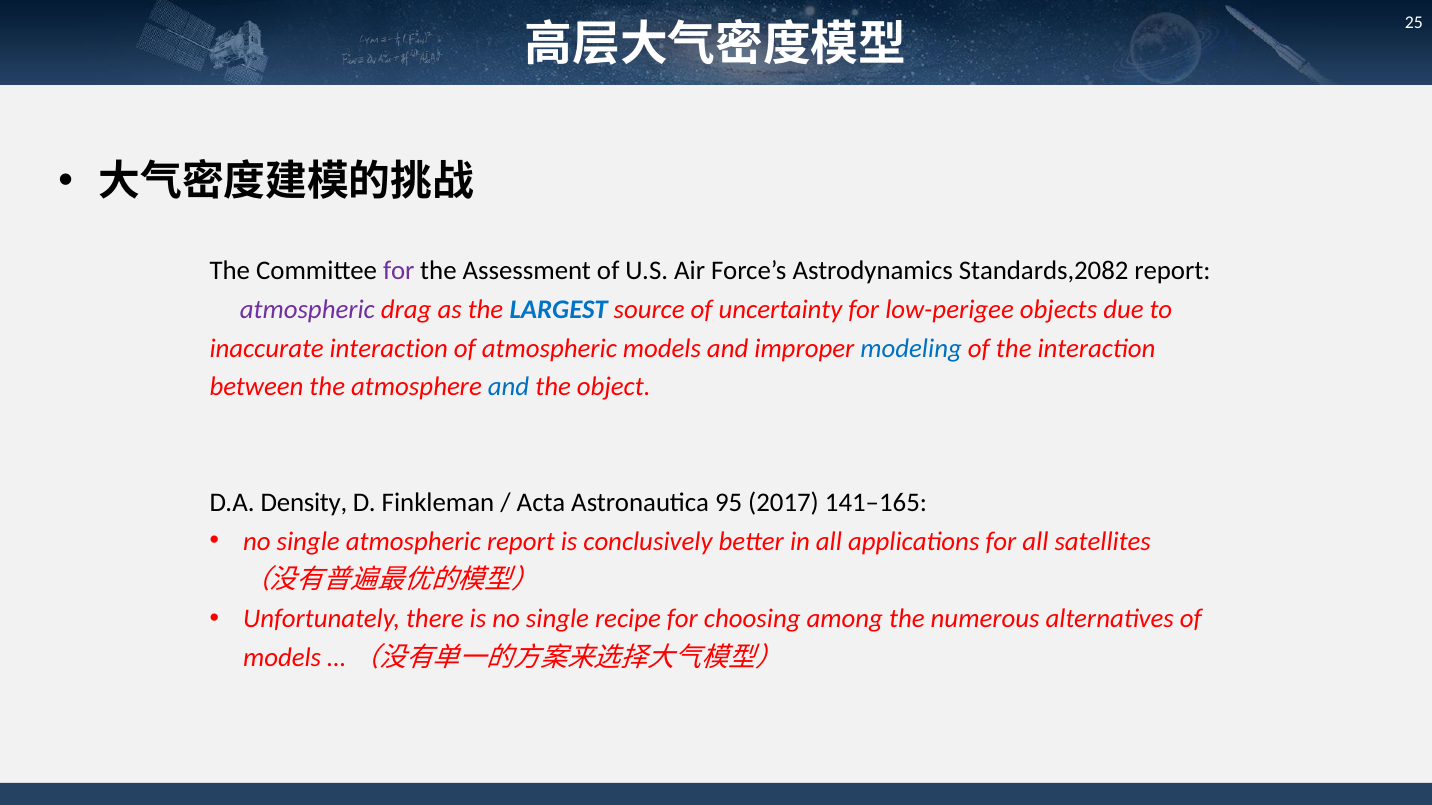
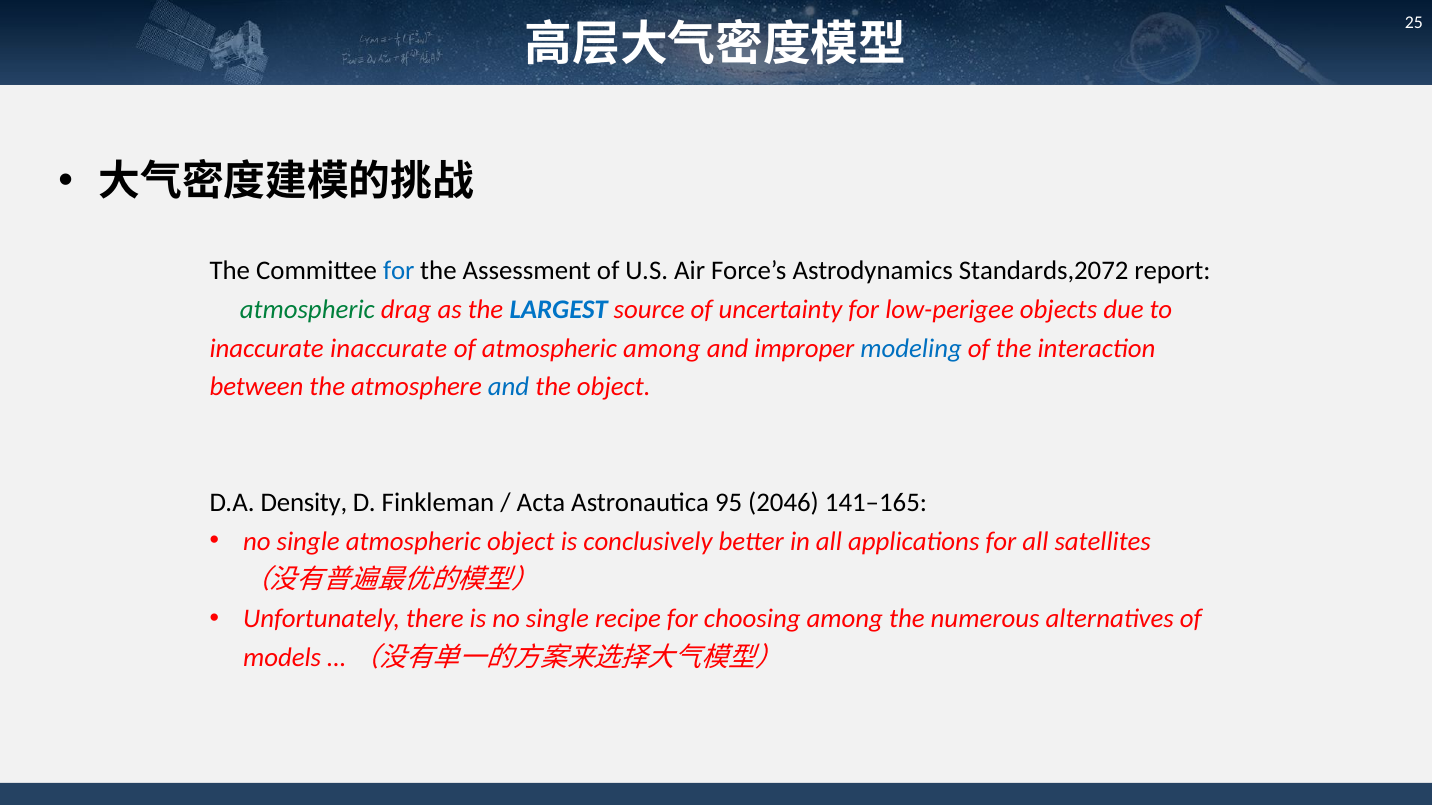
for colour: purple -> blue (399, 271)
Standards,2082: Standards,2082 -> Standards,2072 (1044, 271)
atmospheric colour: purple -> green (307, 310)
inaccurate interaction: interaction -> inaccurate (389, 348)
atmospheric models: models -> among (662, 348)
2017: 2017 -> 2046 (784, 503)
atmospheric report: report -> object (521, 542)
